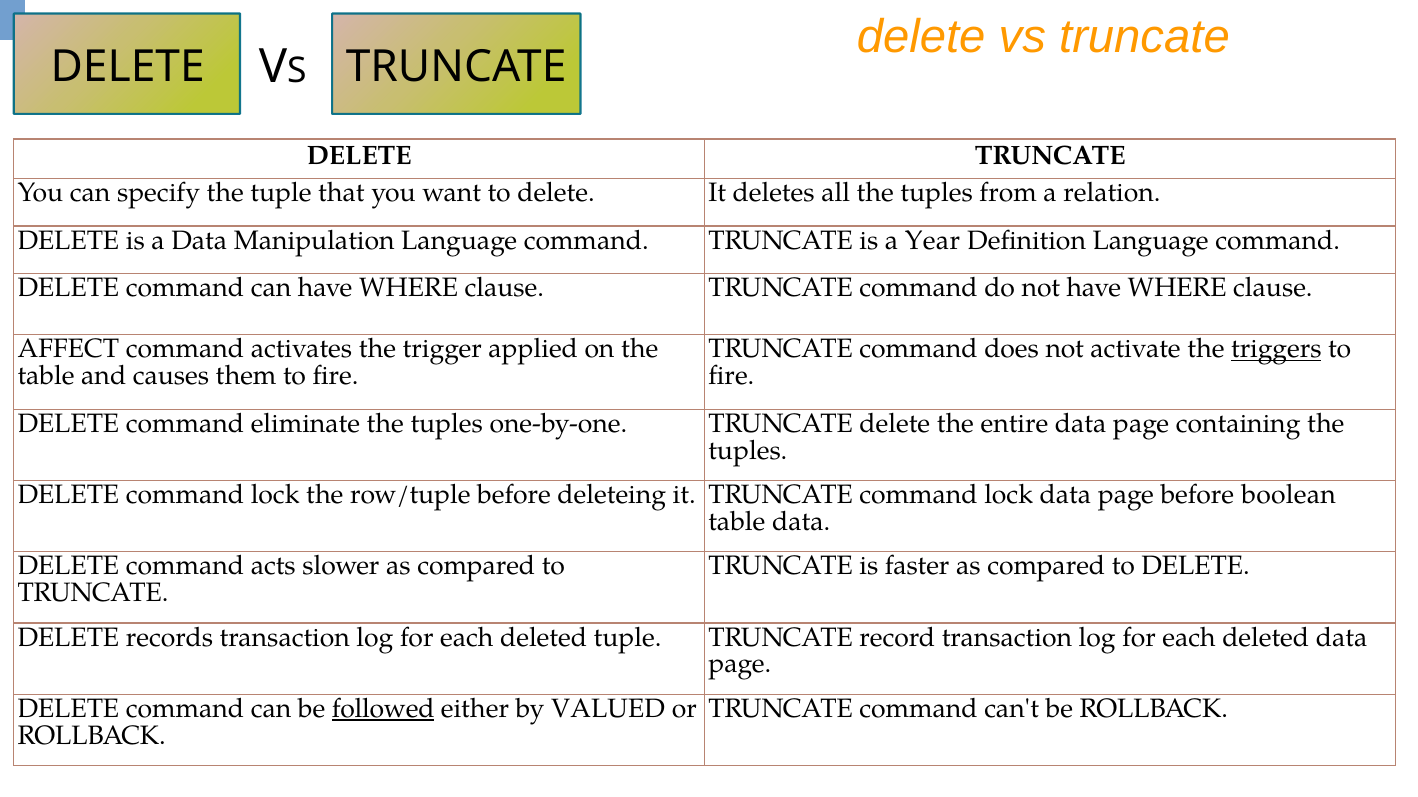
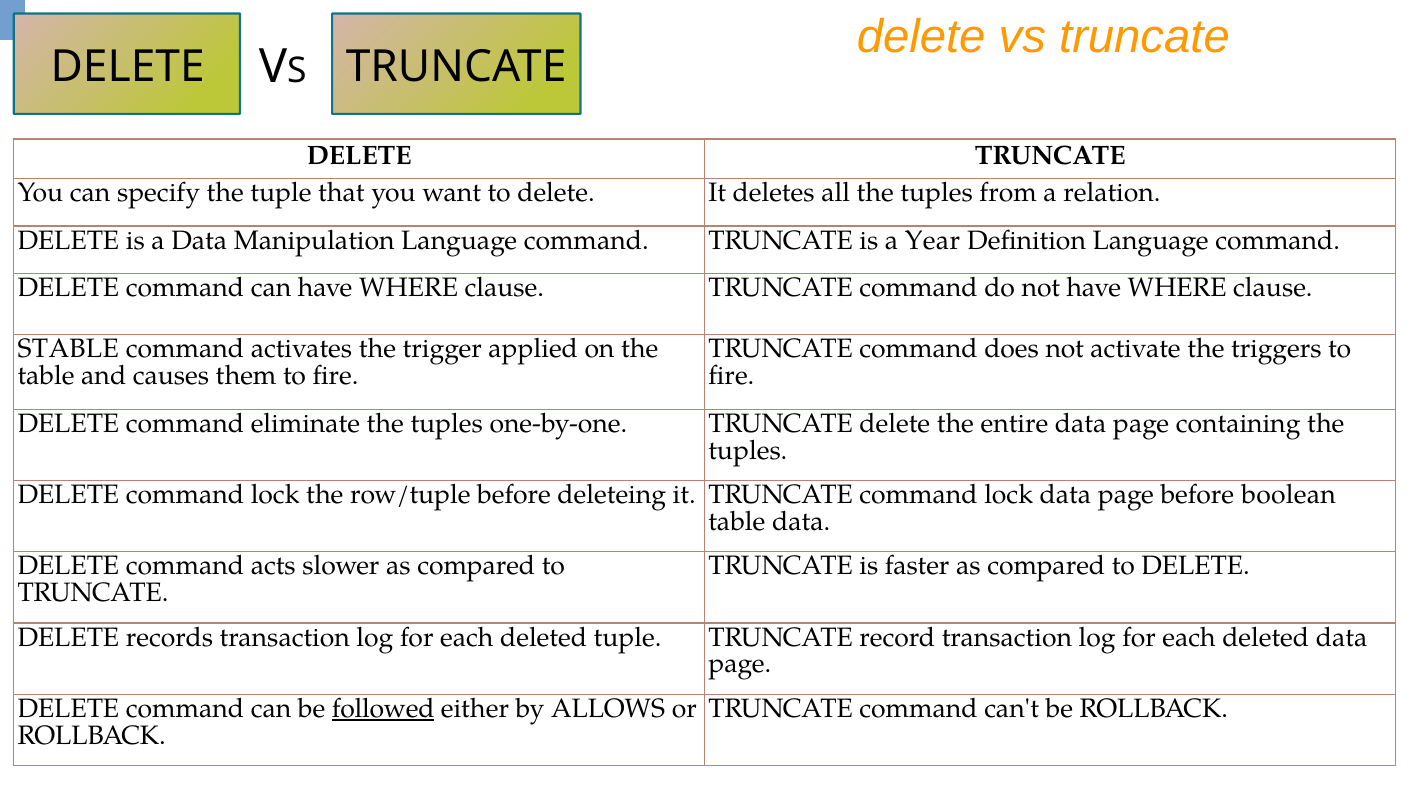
AFFECT: AFFECT -> STABLE (68, 349)
triggers underline: present -> none (1276, 349)
VALUED: VALUED -> ALLOWS (608, 709)
